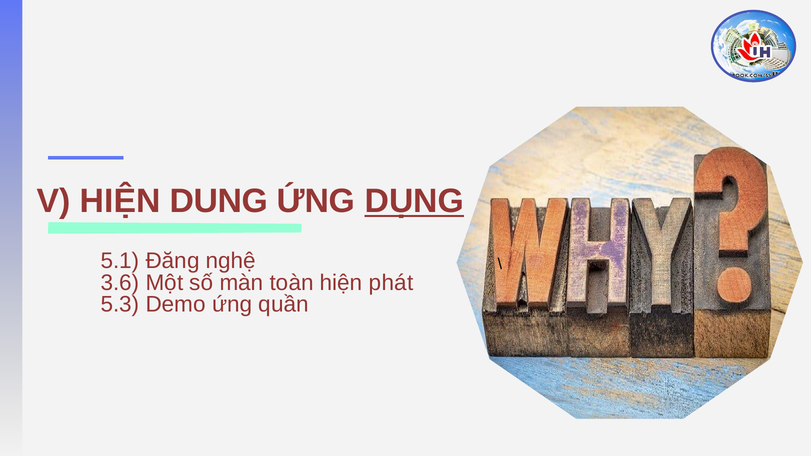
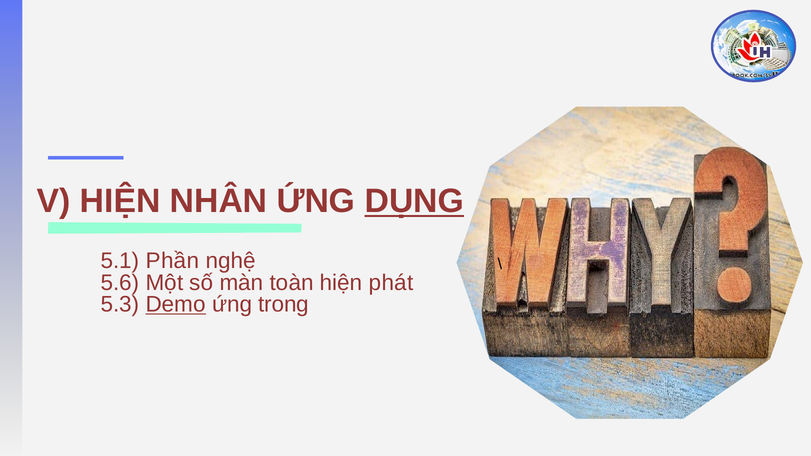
DUNG: DUNG -> NHÂN (219, 201)
Đăng: Đăng -> Phần (173, 261)
3.6: 3.6 -> 5.6 (120, 283)
Demo underline: none -> present (176, 304)
quần: quần -> trong (284, 304)
